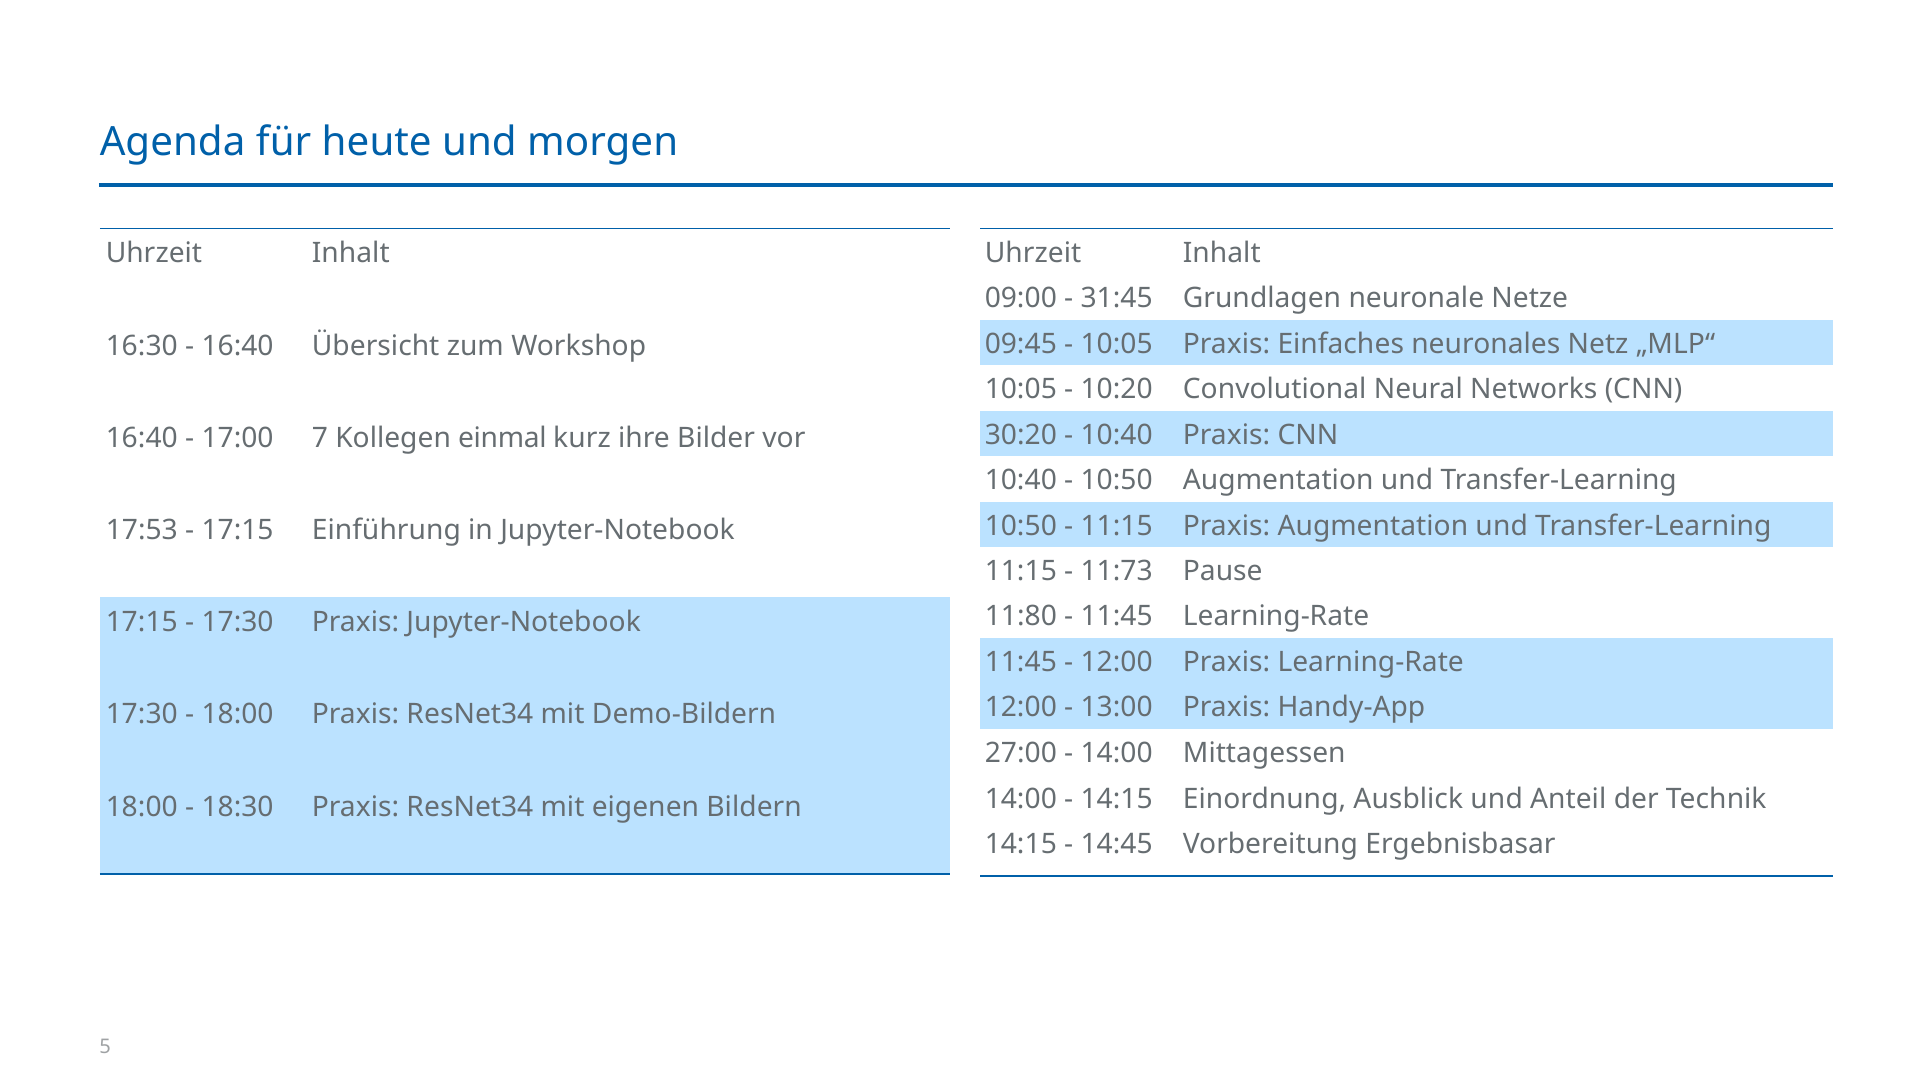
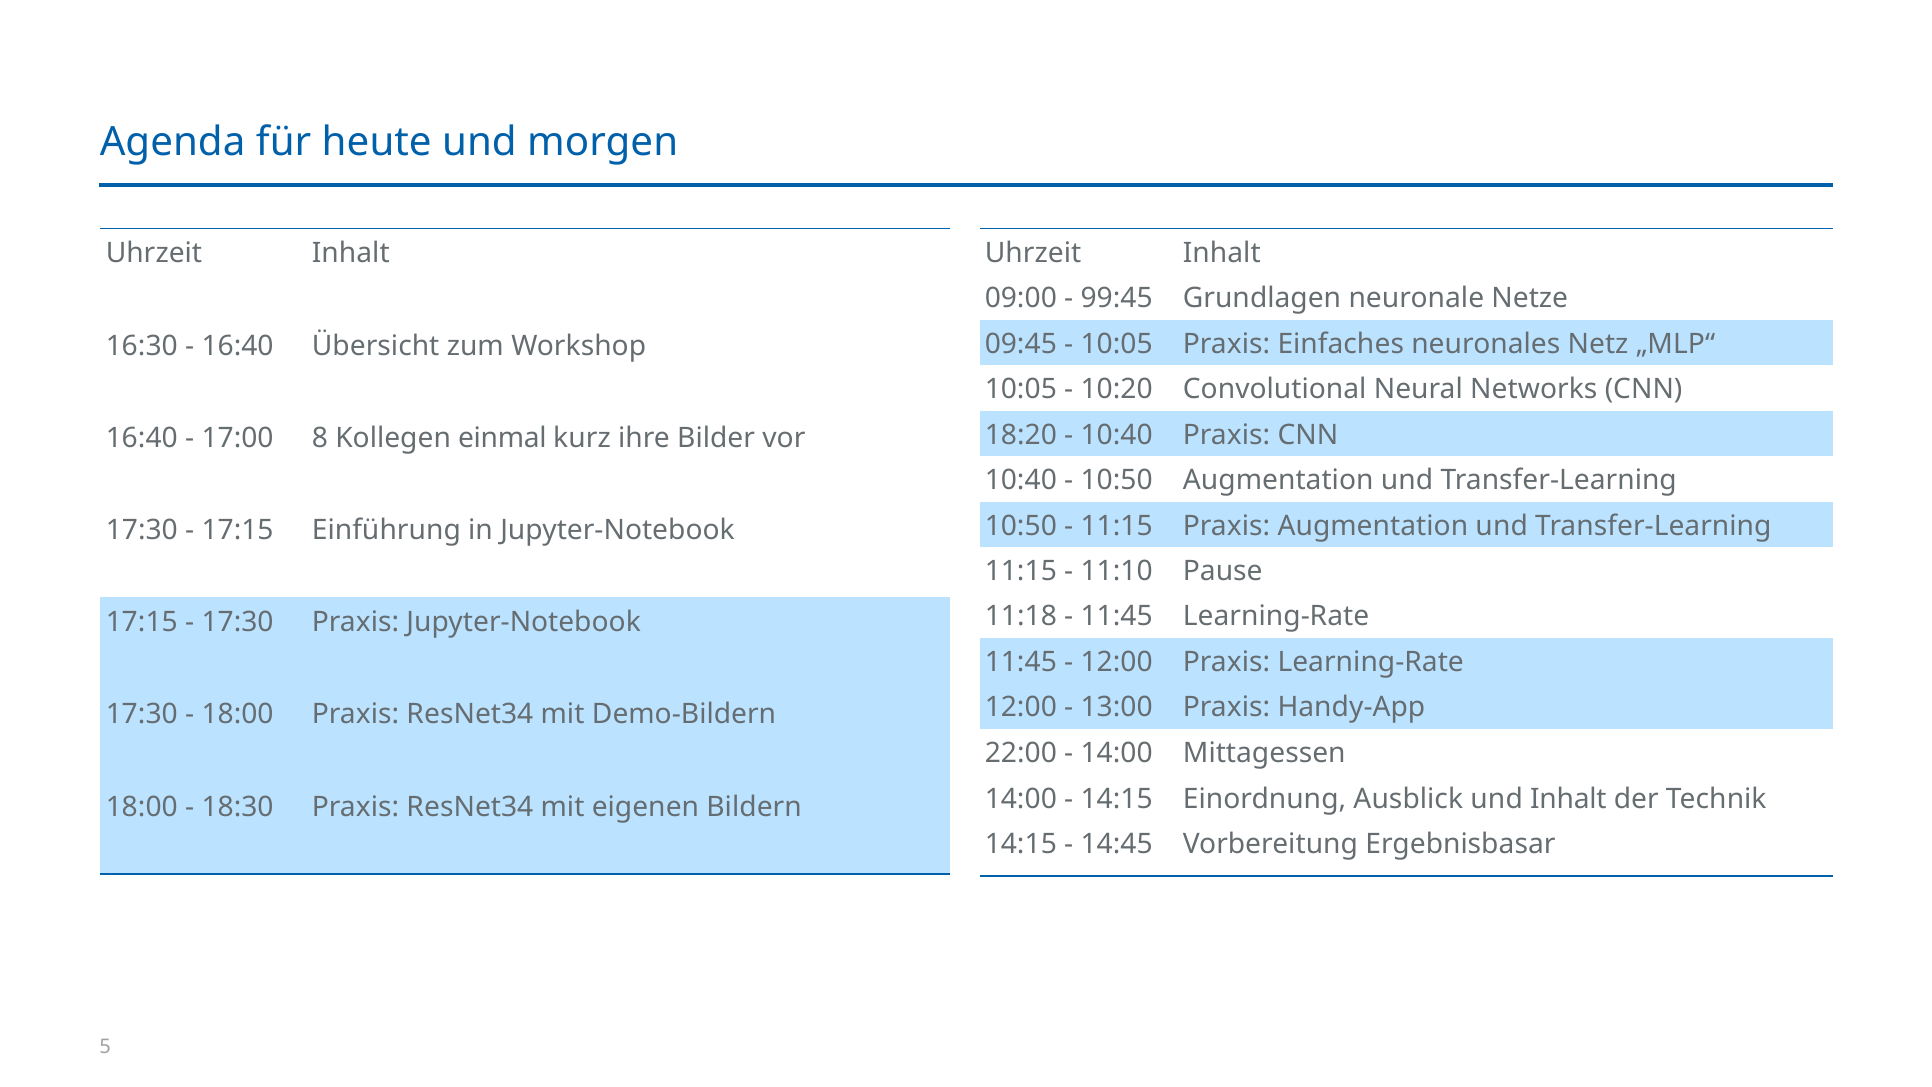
31:45: 31:45 -> 99:45 (1117, 298)
30:20: 30:20 -> 18:20 (1021, 435)
7: 7 -> 8 (320, 438)
17:53: 17:53 -> 17:30 (142, 530)
11:73: 11:73 -> 11:10 (1117, 571)
11:80: 11:80 -> 11:18 (1021, 616)
27:00: 27:00 -> 22:00 (1021, 753)
und Anteil: Anteil -> Inhalt (1568, 799)
